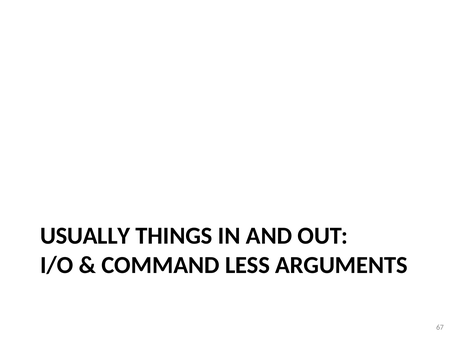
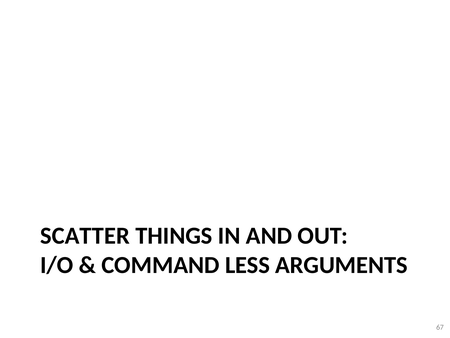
USUALLY: USUALLY -> SCATTER (85, 235)
